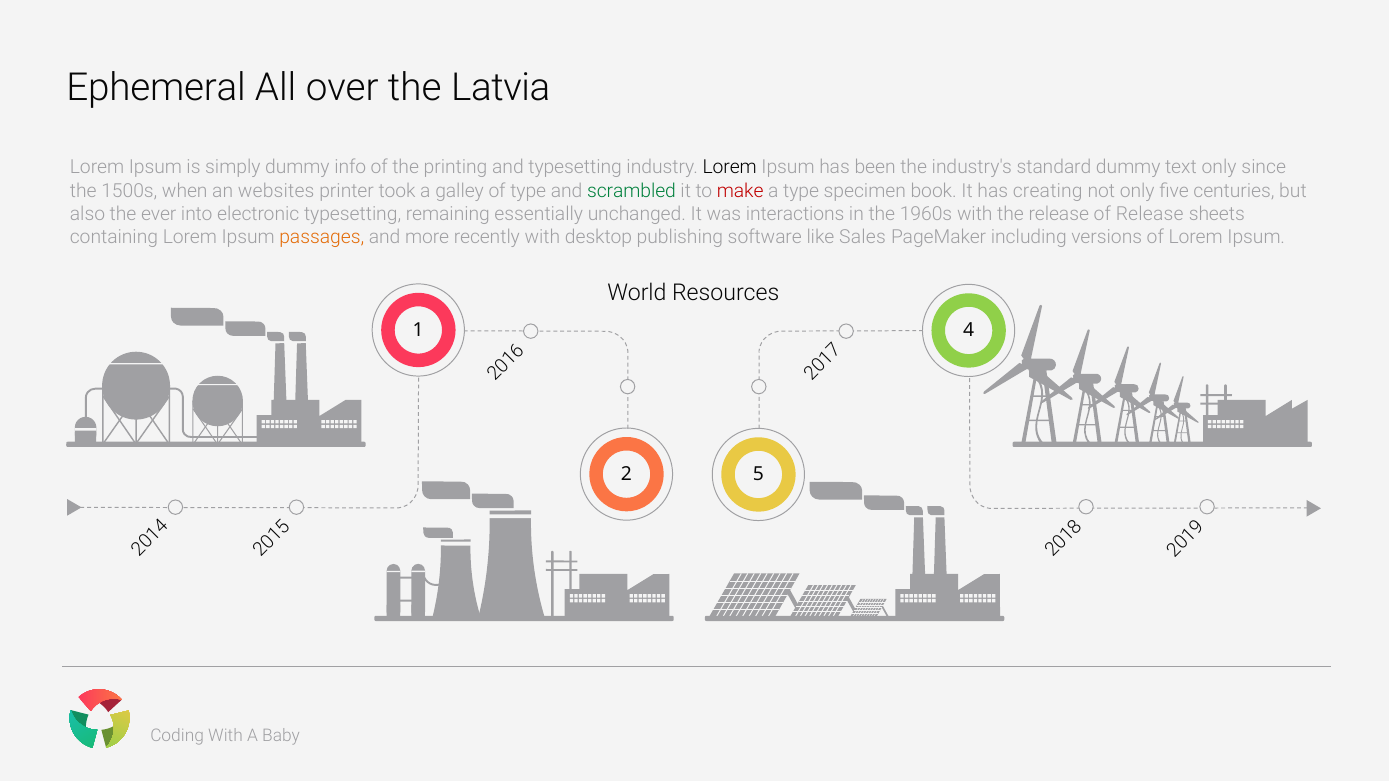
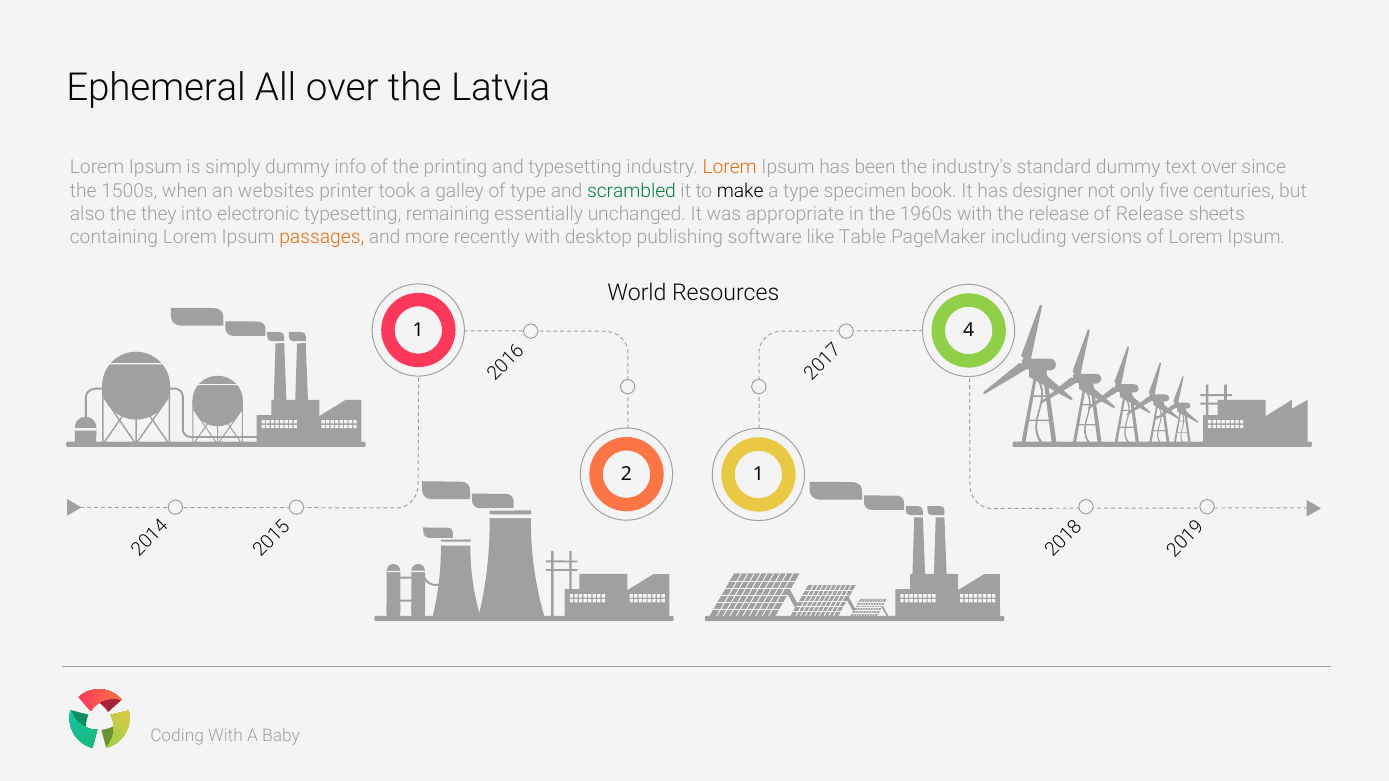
Lorem colour: black -> orange (730, 168)
text only: only -> over (1219, 168)
make colour: red -> black (740, 191)
creating: creating -> designer (1048, 191)
ever: ever -> they (159, 214)
interactions: interactions -> appropriate (795, 214)
Sales: Sales -> Table (863, 237)
2 5: 5 -> 1 (758, 475)
